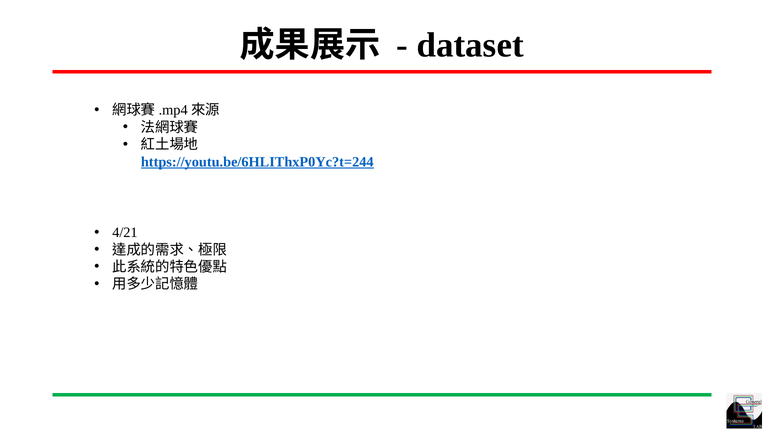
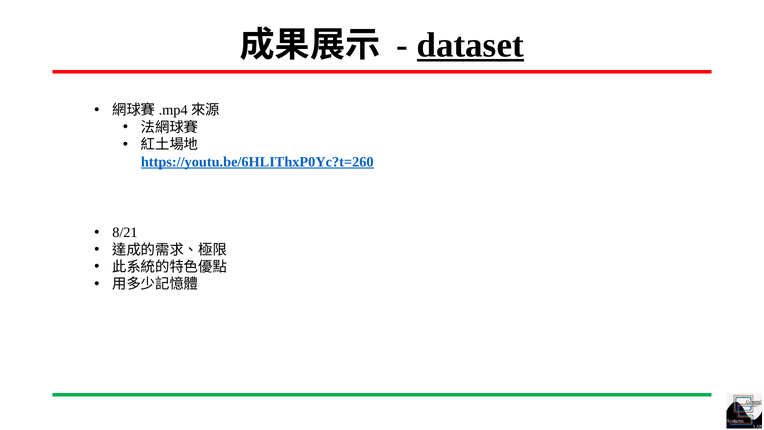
dataset underline: none -> present (470, 45)
https://youtu.be/6HLIThxP0Yc?t=244: https://youtu.be/6HLIThxP0Yc?t=244 -> https://youtu.be/6HLIThxP0Yc?t=260 (257, 162)
4/21: 4/21 -> 8/21 (125, 232)
